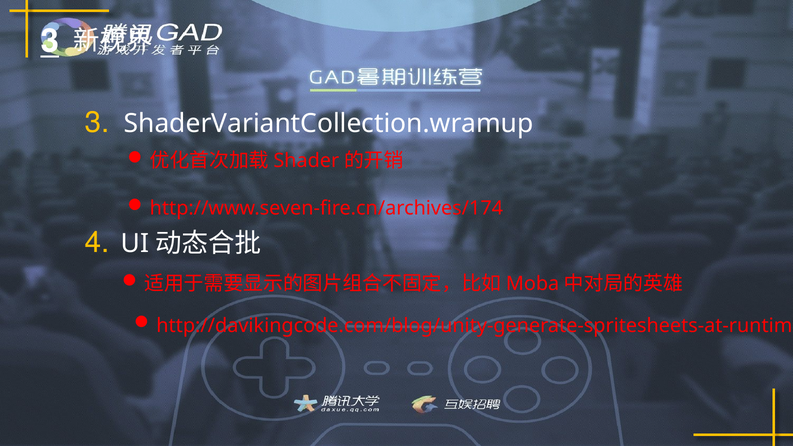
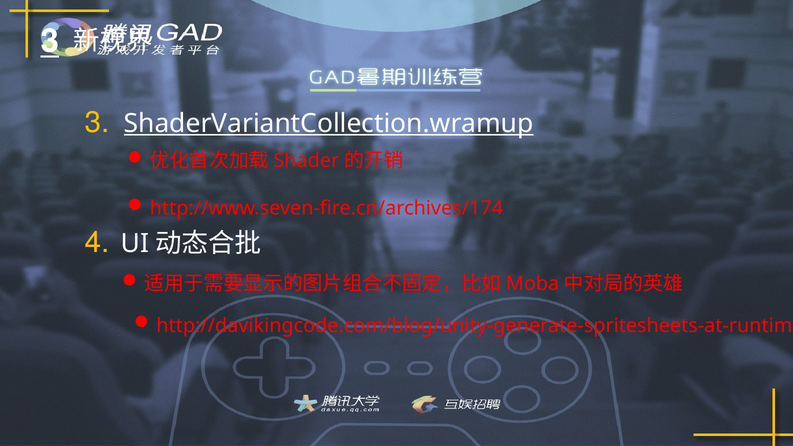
ShaderVariantCollection.wramup underline: none -> present (329, 124)
